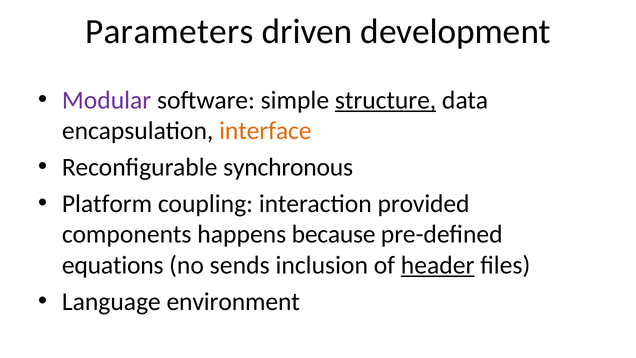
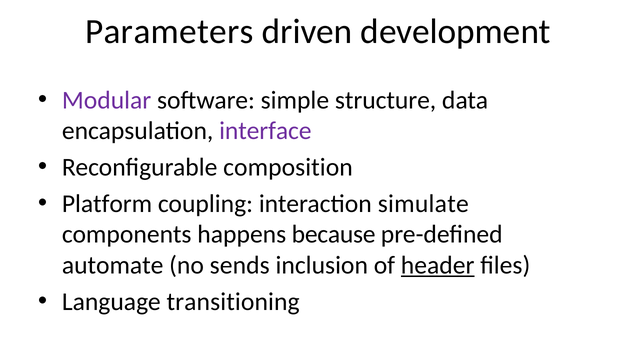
structure underline: present -> none (386, 100)
interface colour: orange -> purple (265, 131)
synchronous: synchronous -> composition (288, 167)
provided: provided -> simulate (423, 204)
equations: equations -> automate (113, 265)
environment: environment -> transitioning (233, 301)
